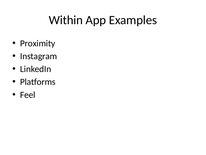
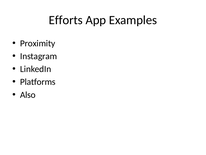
Within: Within -> Efforts (66, 20)
Feel: Feel -> Also (28, 95)
